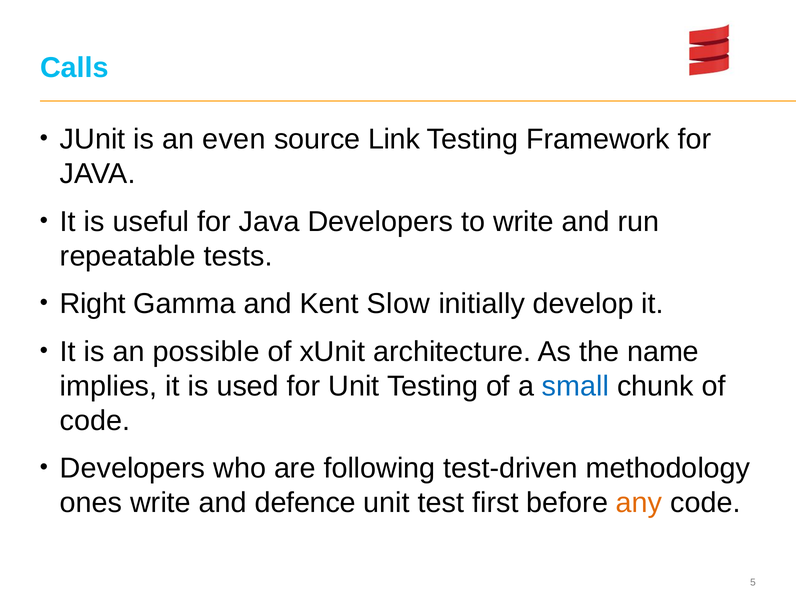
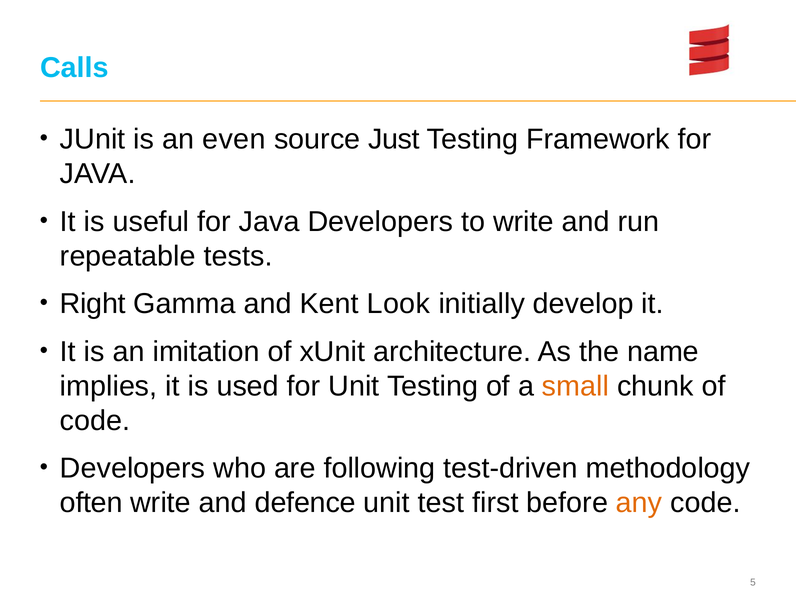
Link: Link -> Just (394, 139)
Slow: Slow -> Look (398, 304)
possible: possible -> imitation (206, 352)
small colour: blue -> orange (575, 386)
ones: ones -> often (91, 503)
